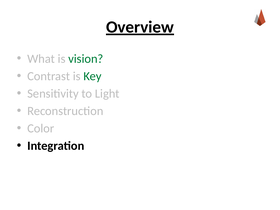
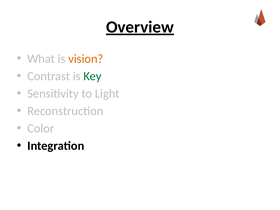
vision colour: green -> orange (86, 59)
